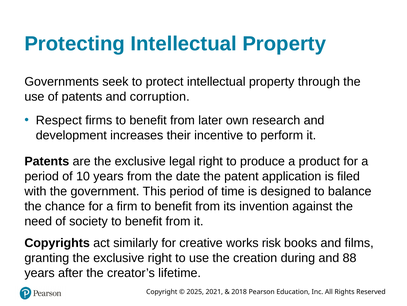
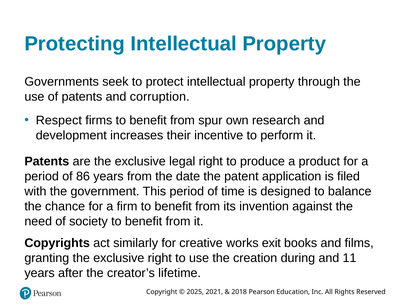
later: later -> spur (210, 120)
10: 10 -> 86 (83, 176)
risk: risk -> exit (271, 242)
88: 88 -> 11 (350, 257)
